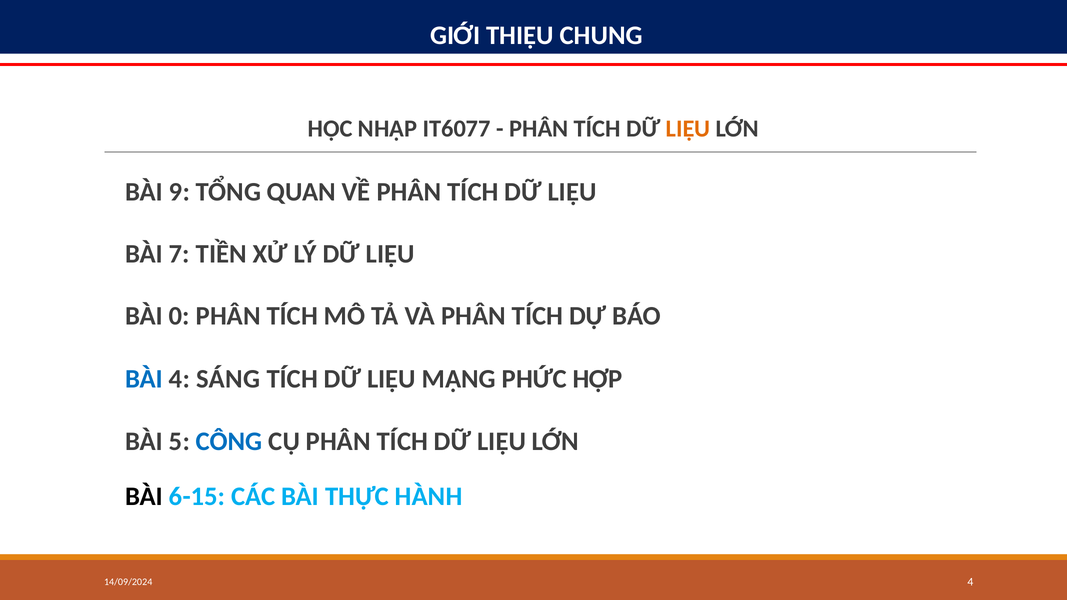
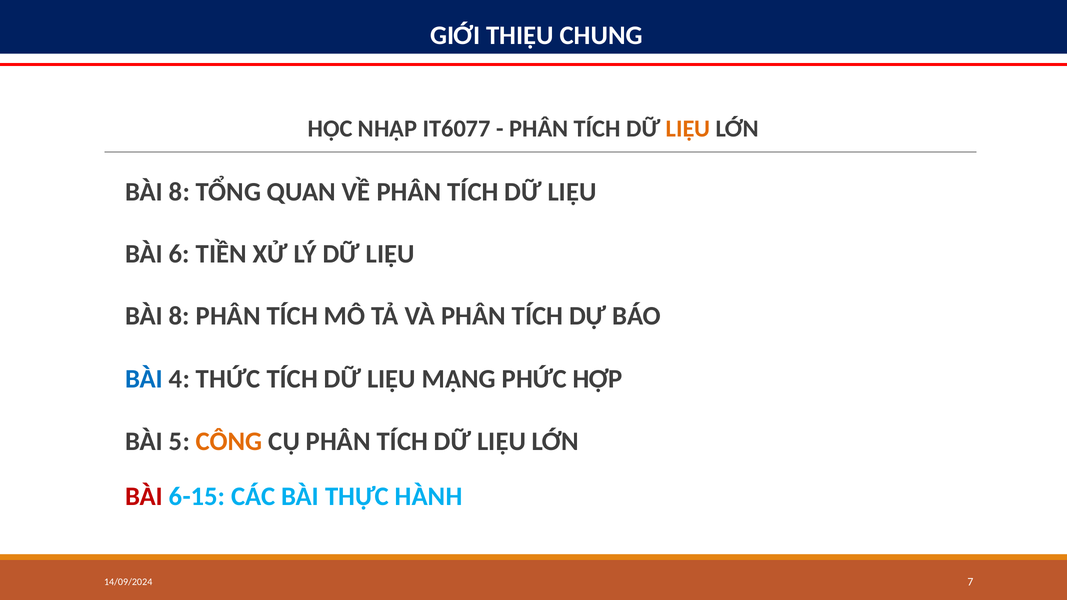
9: 9 -> 8 (179, 192)
7: 7 -> 6 (179, 254)
0: 0 -> 8 (179, 316)
SÁNG: SÁNG -> THỨC (228, 379)
CÔNG colour: blue -> orange (229, 442)
BÀI colour: black -> red (144, 497)
14/09/2024 4: 4 -> 7 (970, 582)
